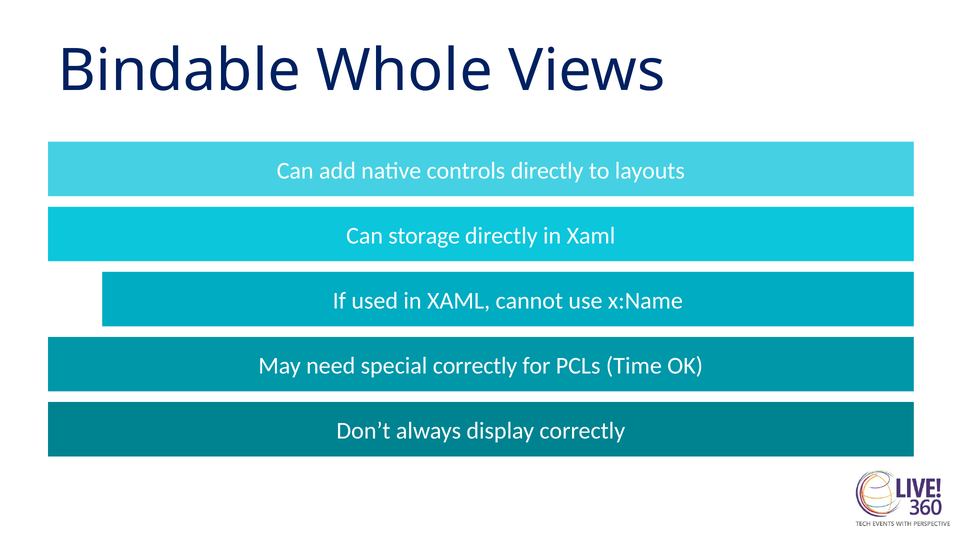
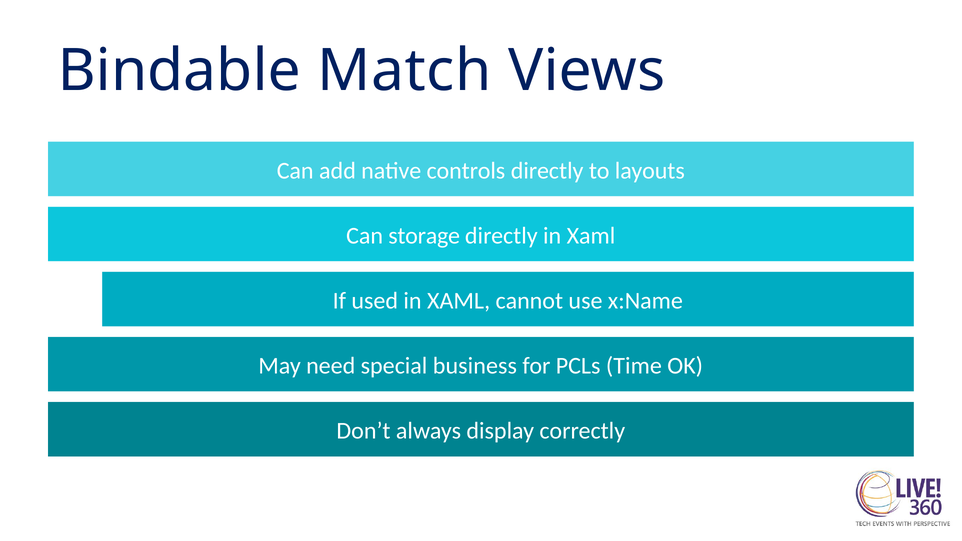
Whole: Whole -> Match (404, 71)
special correctly: correctly -> business (475, 366)
